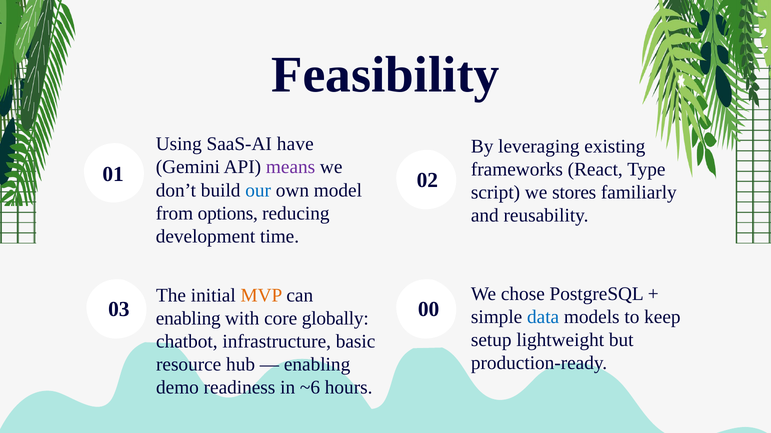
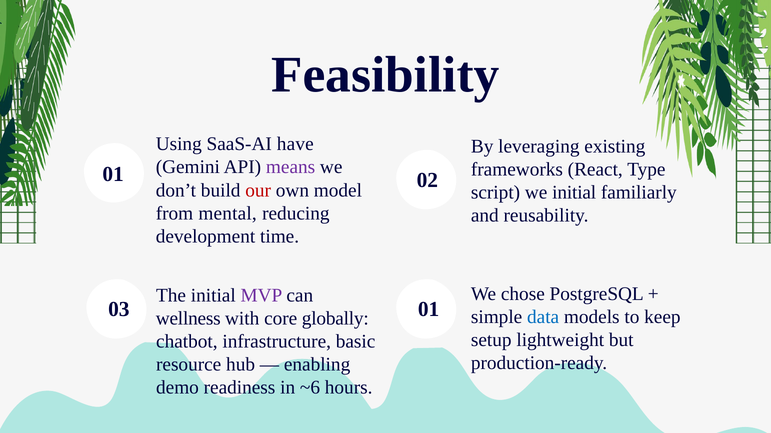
our colour: blue -> red (258, 191)
we stores: stores -> initial (574, 193)
options: options -> mental (228, 214)
MVP colour: orange -> purple (261, 296)
03 00: 00 -> 01 (429, 310)
enabling: enabling -> wellness (188, 319)
